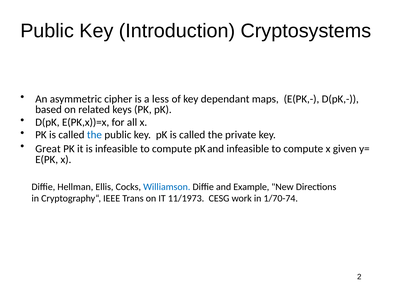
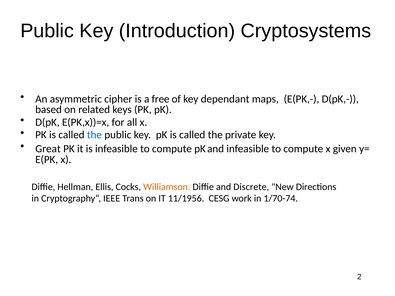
less: less -> free (161, 99)
Williamson colour: blue -> orange (167, 187)
Example: Example -> Discrete (251, 187)
11/1973: 11/1973 -> 11/1956 (186, 198)
